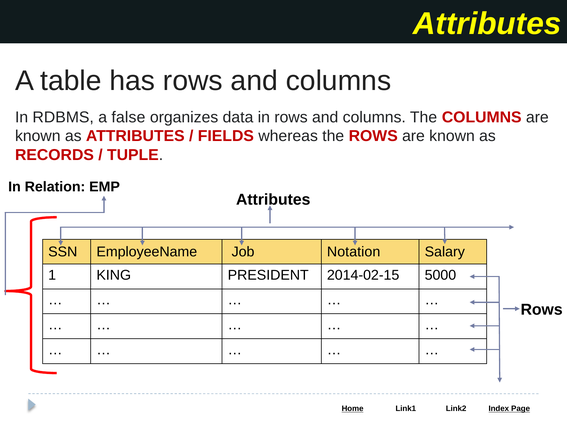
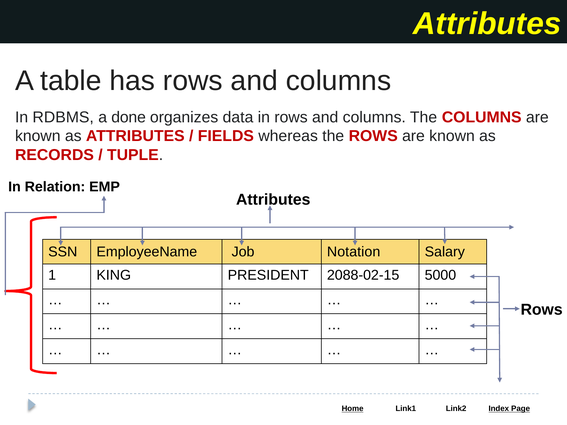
false: false -> done (129, 117)
2014-02-15: 2014-02-15 -> 2088-02-15 (363, 275)
